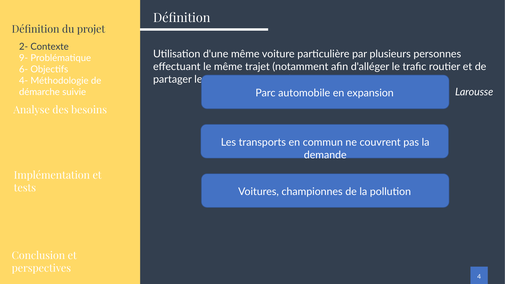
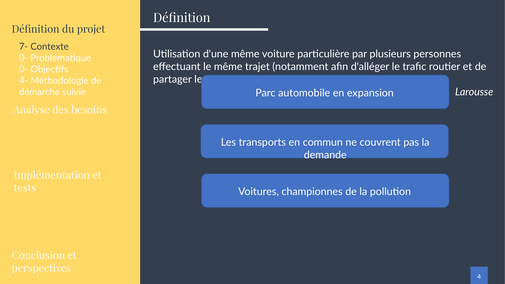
2-: 2- -> 7- (24, 47)
9-: 9- -> 0- (24, 58)
6-: 6- -> 0- (24, 69)
